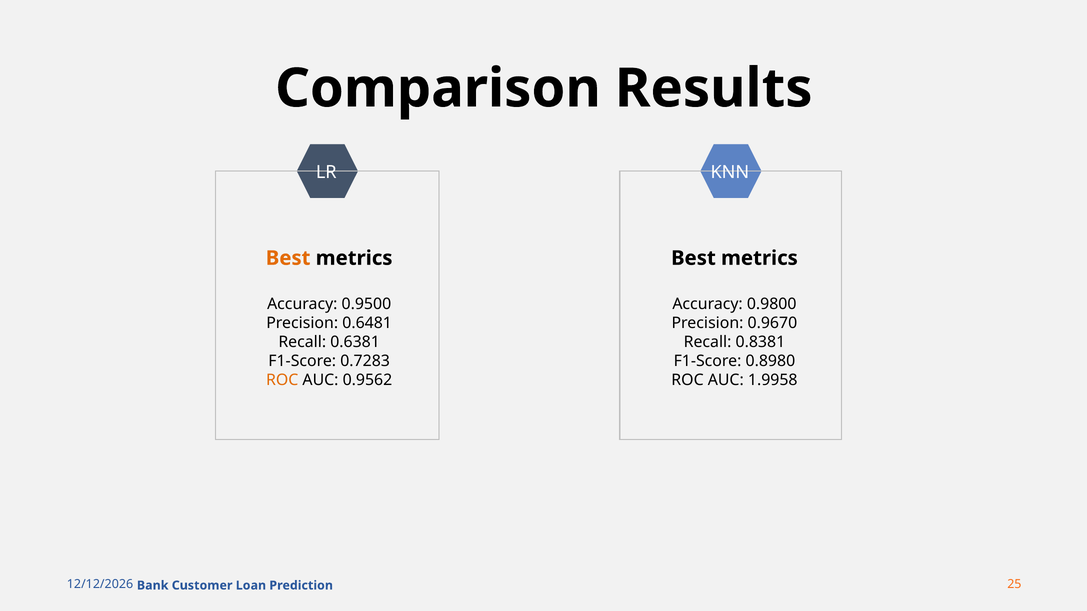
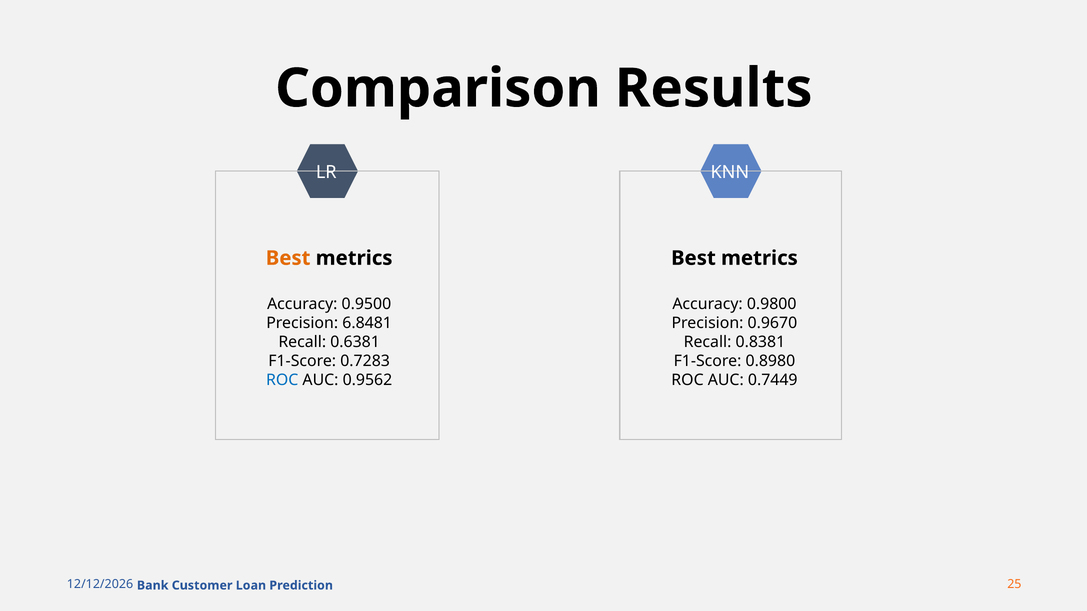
0.6481: 0.6481 -> 6.8481 (367, 323)
ROC colour: orange -> blue (282, 380)
1.9958: 1.9958 -> 0.7449 (773, 380)
